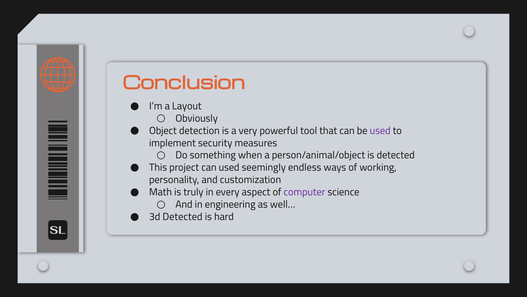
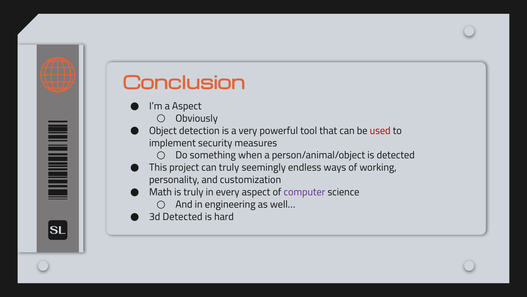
a Layout: Layout -> Aspect (187, 106)
used colour: purple -> red (380, 130)
can used: used -> truly (229, 167)
